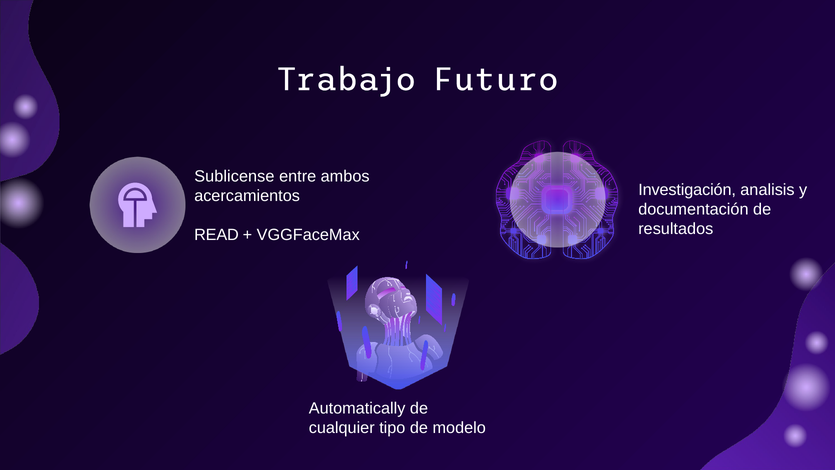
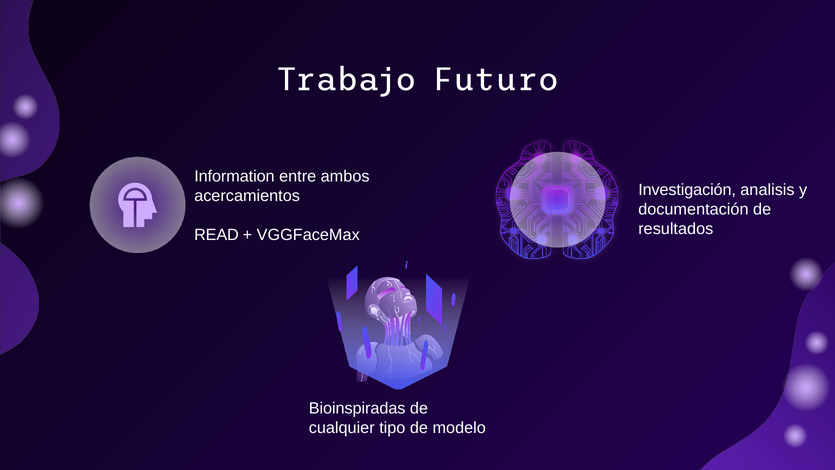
Sublicense: Sublicense -> Information (234, 176)
Automatically: Automatically -> Bioinspiradas (357, 408)
